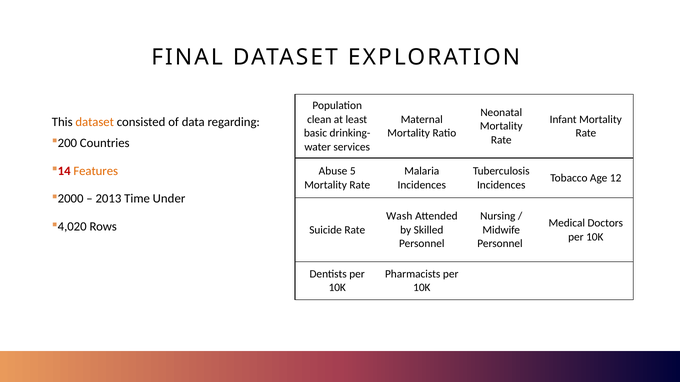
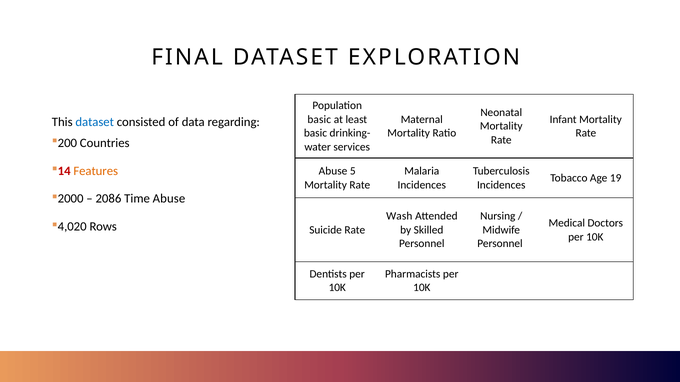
clean: clean -> basic (319, 119)
dataset colour: orange -> blue (95, 122)
12: 12 -> 19 (616, 178)
2013: 2013 -> 2086 (108, 199)
Time Under: Under -> Abuse (169, 199)
